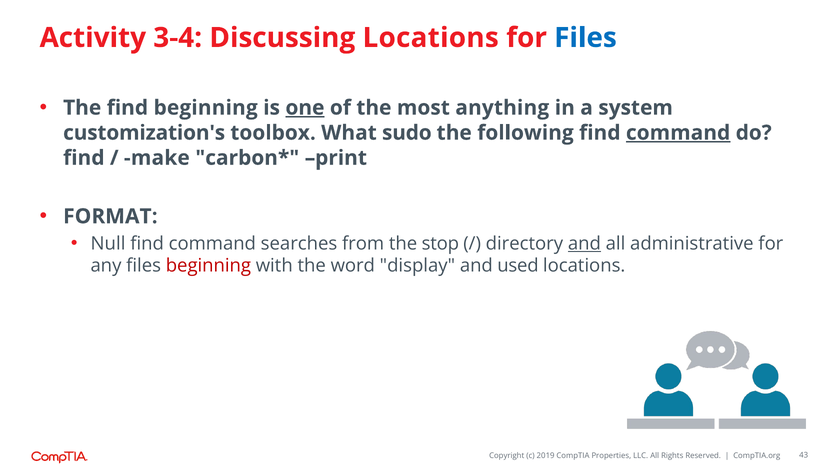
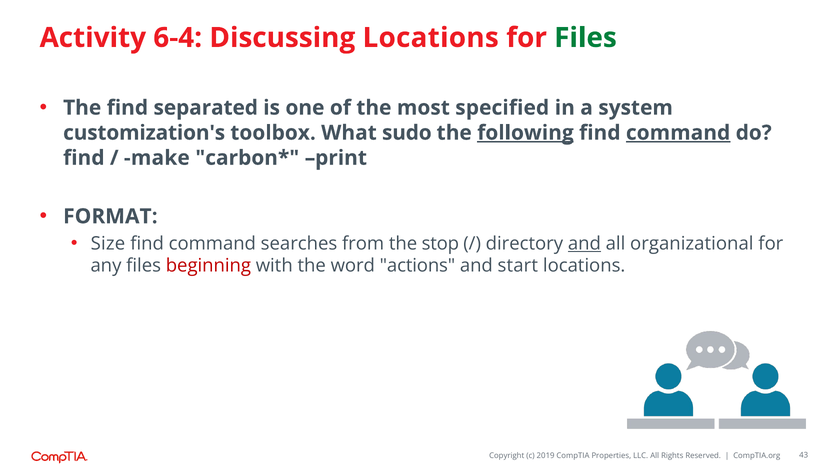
3-4: 3-4 -> 6-4 (178, 38)
Files colour: blue -> green (585, 38)
find beginning: beginning -> separated (206, 108)
one underline: present -> none (305, 108)
anything: anything -> specified (502, 108)
following underline: none -> present (525, 133)
Null: Null -> Size (108, 244)
administrative: administrative -> organizational (692, 244)
display: display -> actions (417, 266)
used: used -> start (518, 266)
